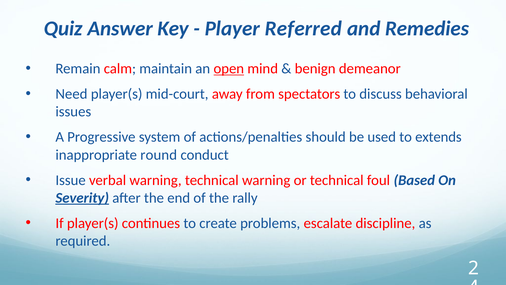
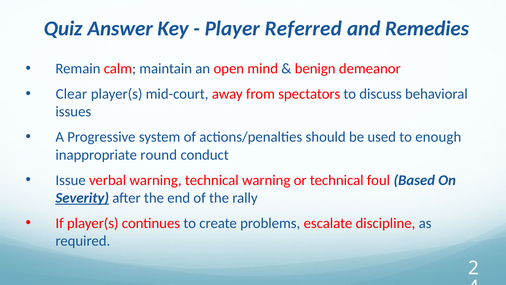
open underline: present -> none (229, 69)
Need: Need -> Clear (71, 94)
extends: extends -> enough (438, 137)
